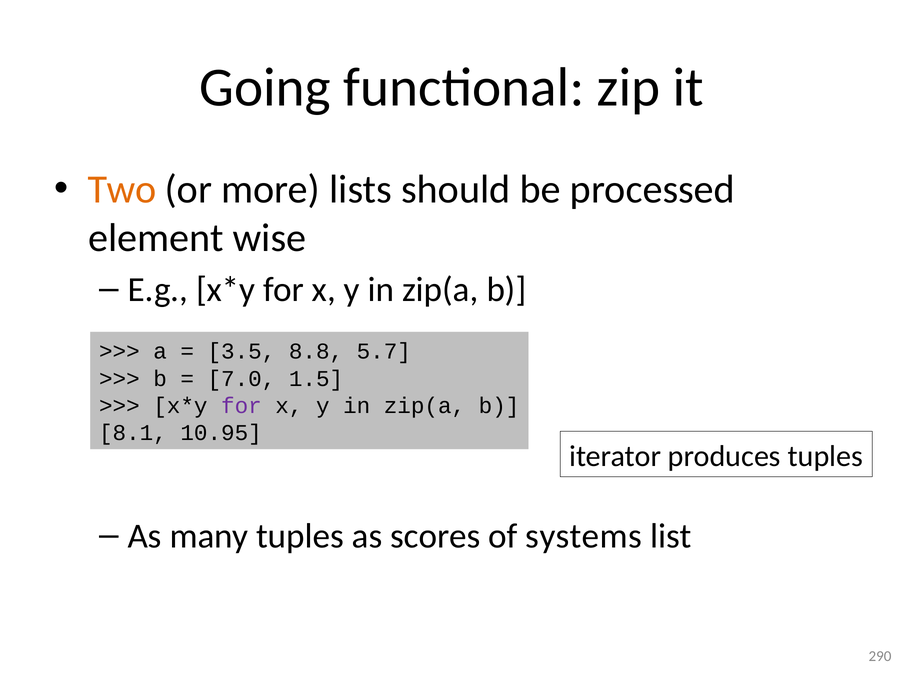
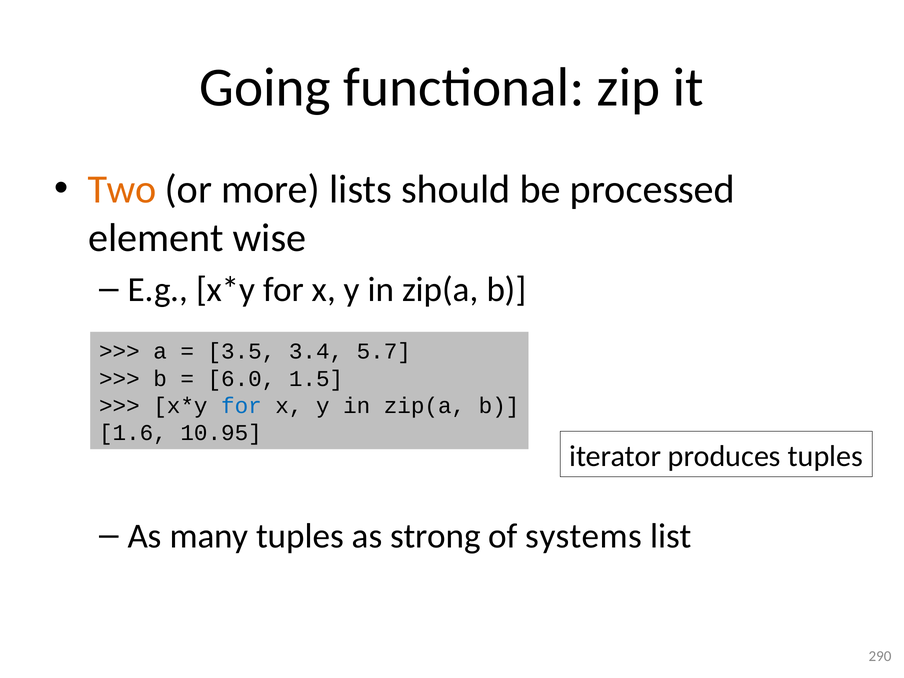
8.8: 8.8 -> 3.4 (316, 351)
7.0: 7.0 -> 6.0 (241, 379)
for colour: purple -> blue (241, 406)
8.1: 8.1 -> 1.6 (133, 433)
scores: scores -> strong (435, 536)
